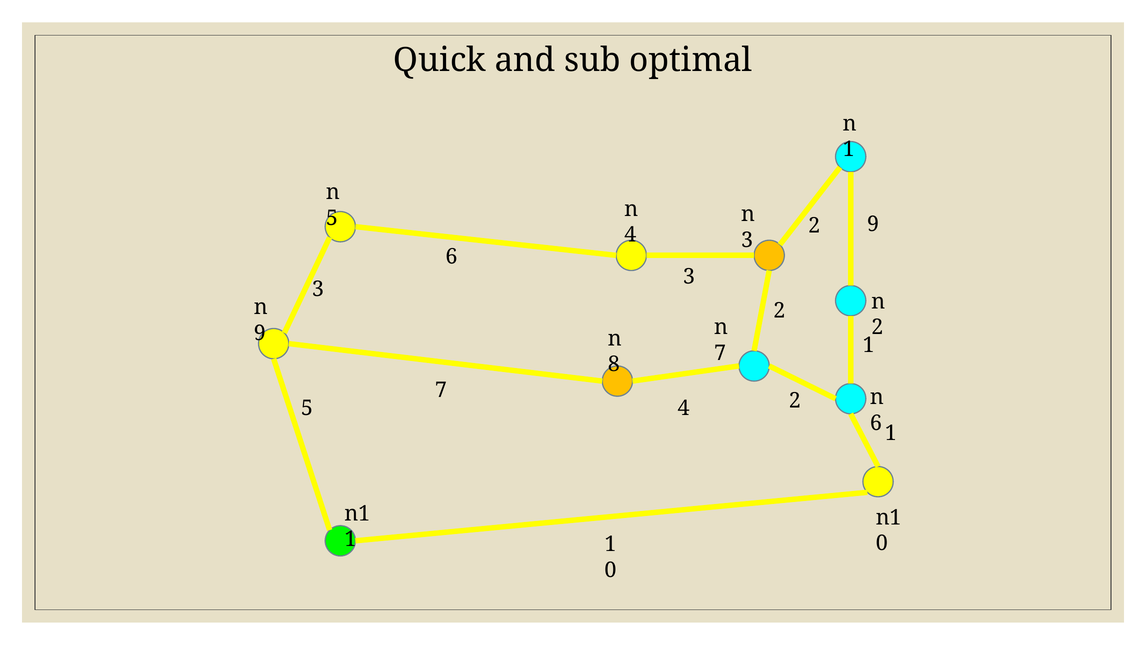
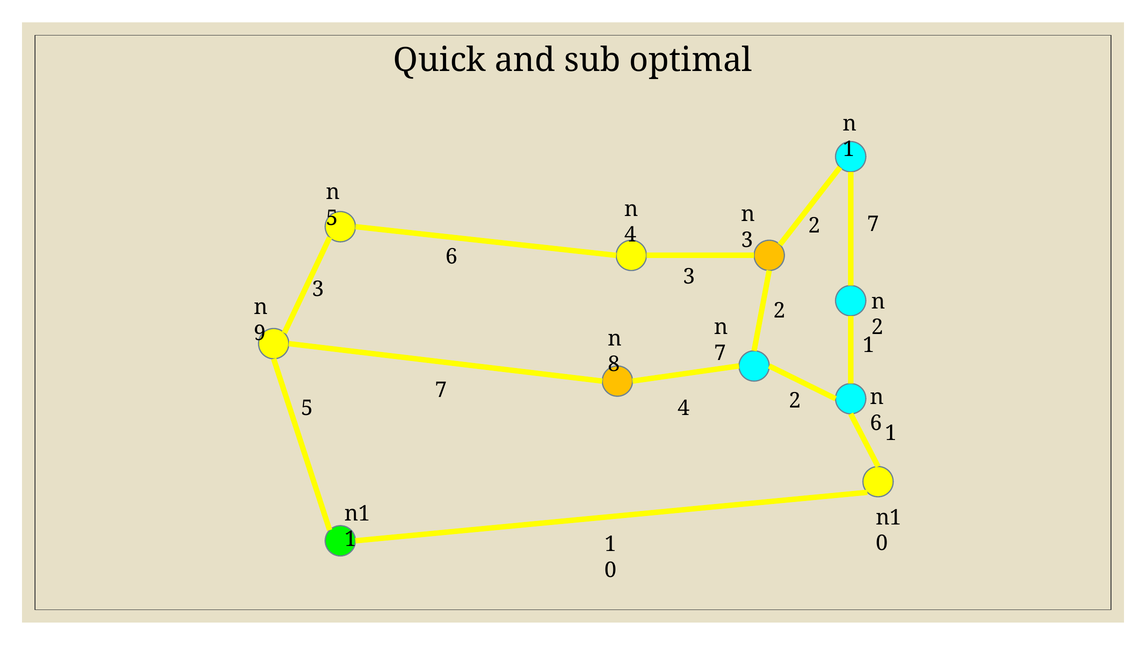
2 9: 9 -> 7 (873, 224)
